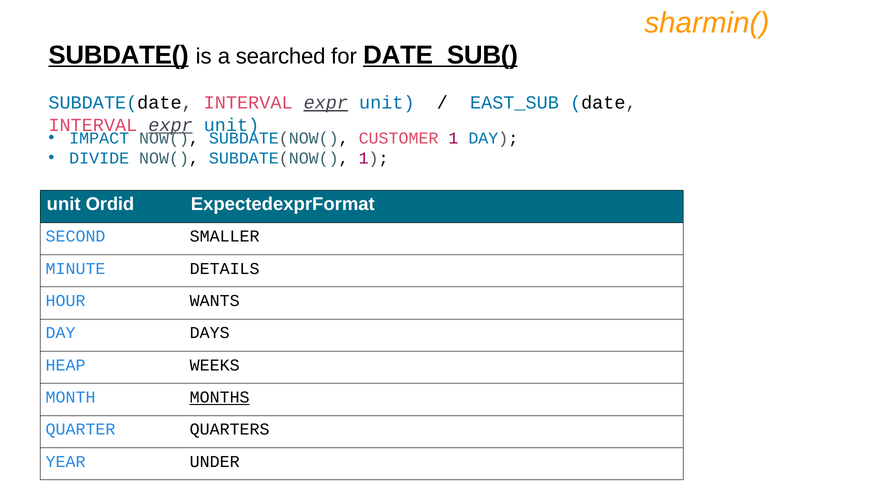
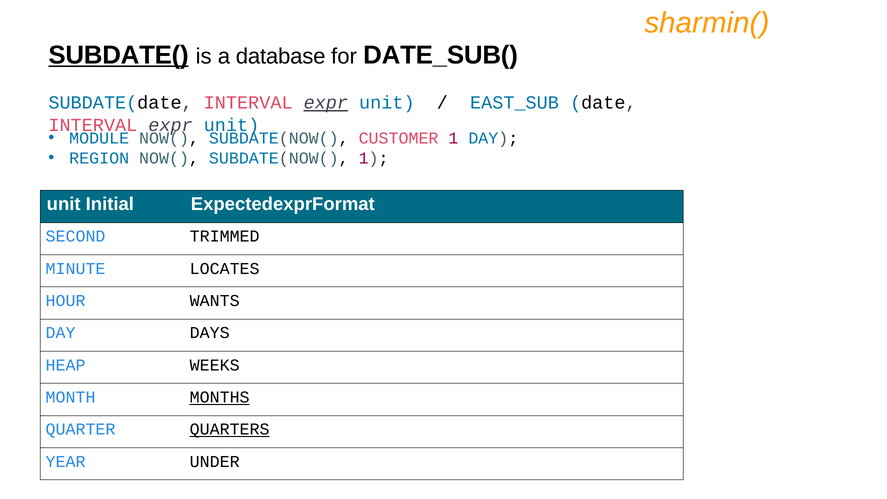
searched: searched -> database (281, 57)
DATE_SUB( underline: present -> none (441, 55)
expr underline: present -> none (171, 125)
IMPACT: IMPACT -> MODULE (99, 138)
DIVIDE: DIVIDE -> REGION (99, 158)
Ordid: Ordid -> Initial (110, 204)
SMALLER: SMALLER -> TRIMMED (225, 236)
DETAILS: DETAILS -> LOCATES (225, 269)
QUARTERS underline: none -> present (230, 429)
